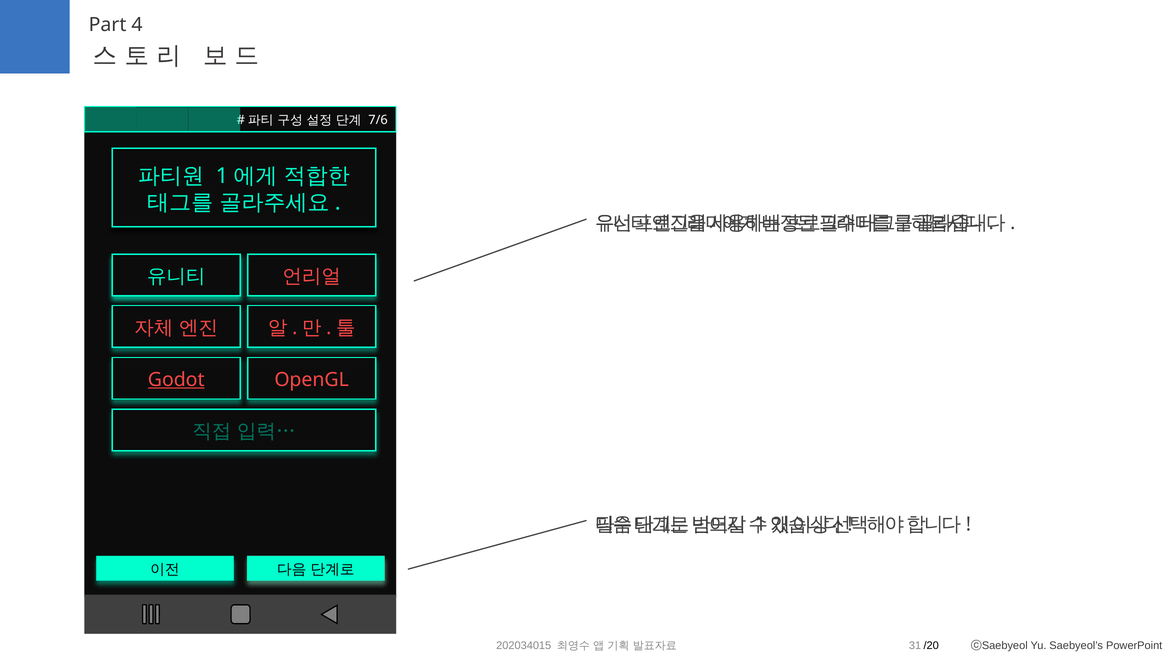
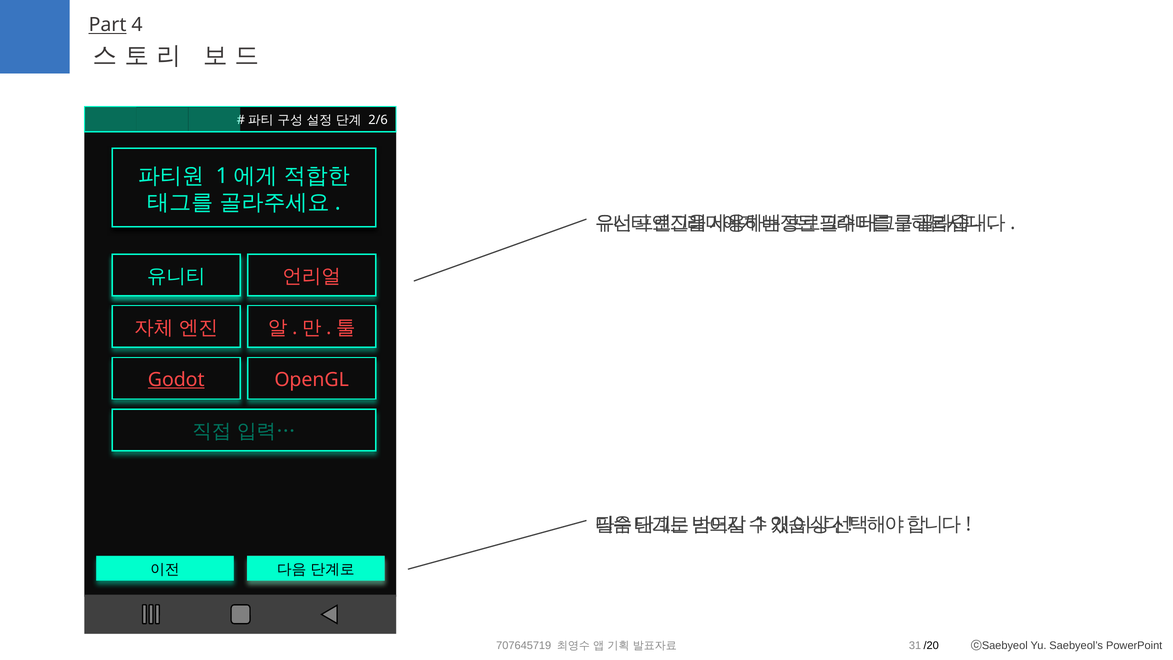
Part underline: none -> present (108, 25)
7/6: 7/6 -> 2/6 (378, 120)
202034015: 202034015 -> 707645719 (524, 646)
